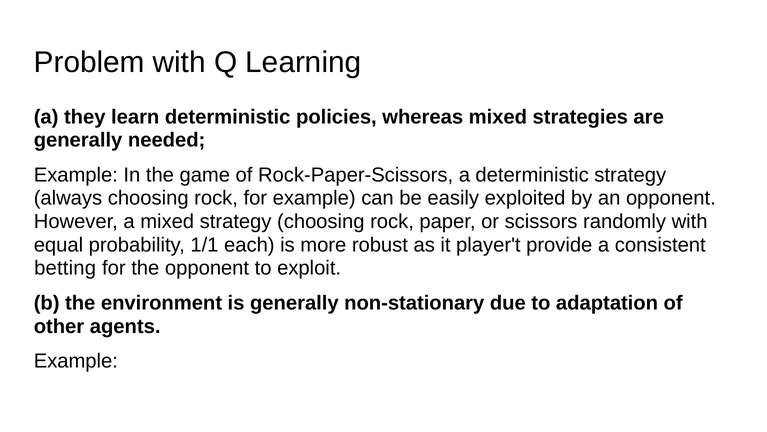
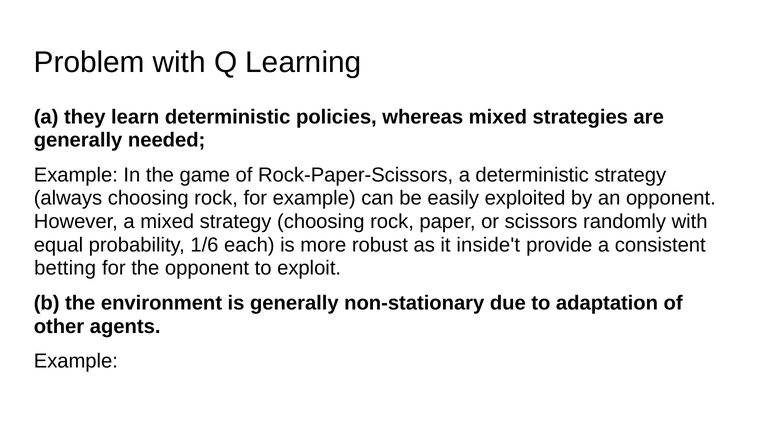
1/1: 1/1 -> 1/6 (204, 245)
player't: player't -> inside't (488, 245)
